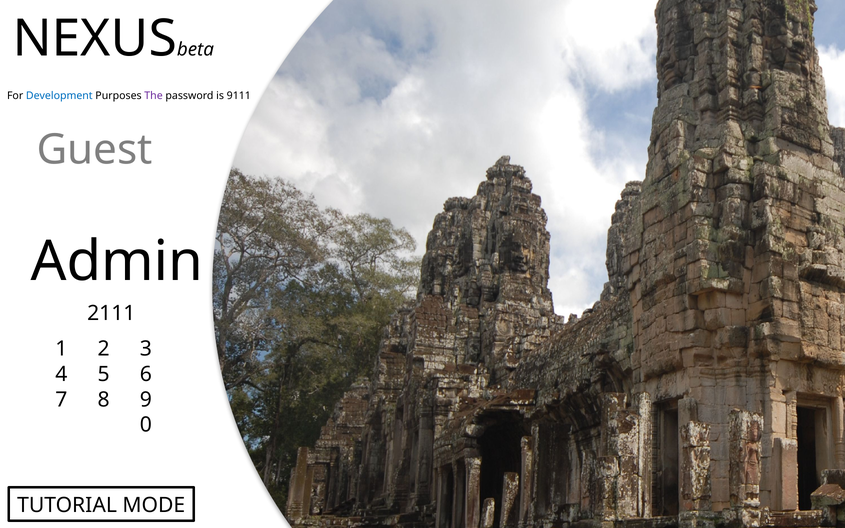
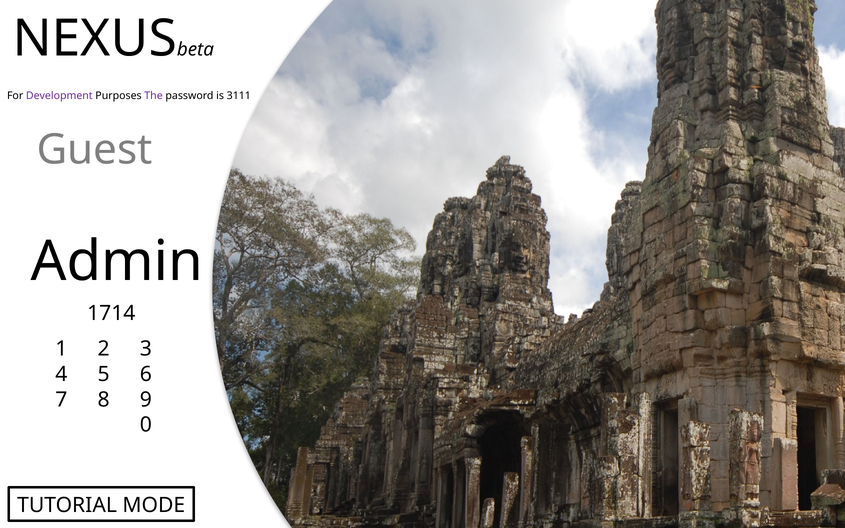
Development colour: blue -> purple (59, 96)
9111: 9111 -> 3111 (239, 96)
2111: 2111 -> 1714 (111, 314)
